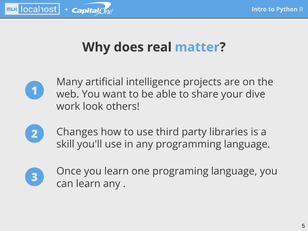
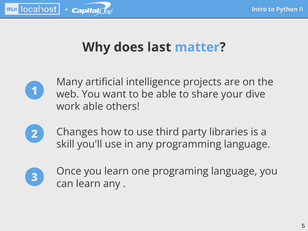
real: real -> last (159, 47)
work look: look -> able (93, 107)
